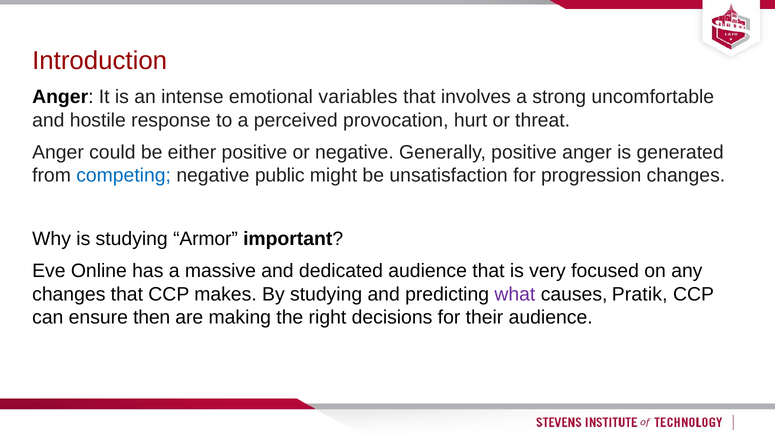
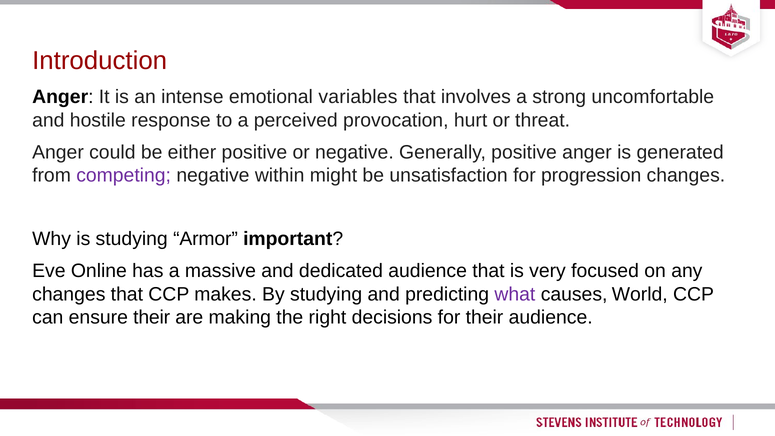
competing colour: blue -> purple (124, 175)
public: public -> within (280, 175)
Pratik: Pratik -> World (640, 294)
ensure then: then -> their (152, 317)
